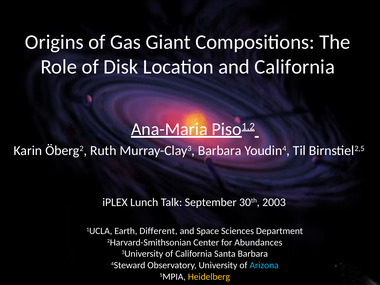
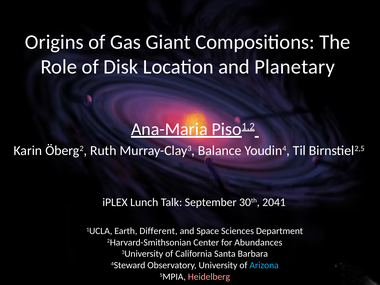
and California: California -> Planetary (295, 67)
Murray-Clay3 Barbara: Barbara -> Balance (220, 151)
2003: 2003 -> 2041 (274, 202)
Heidelberg colour: yellow -> pink (209, 277)
